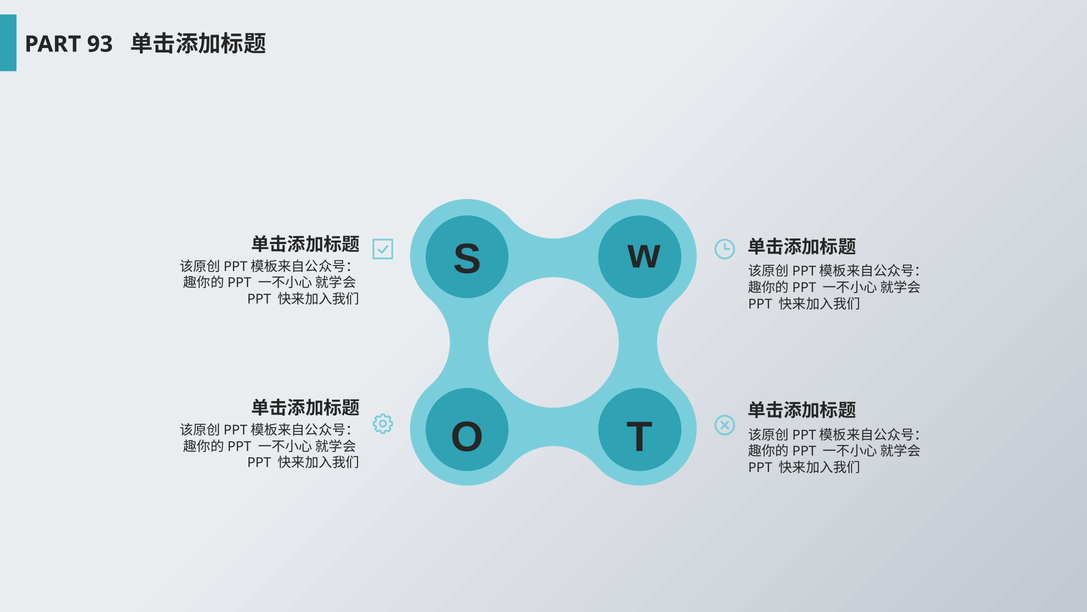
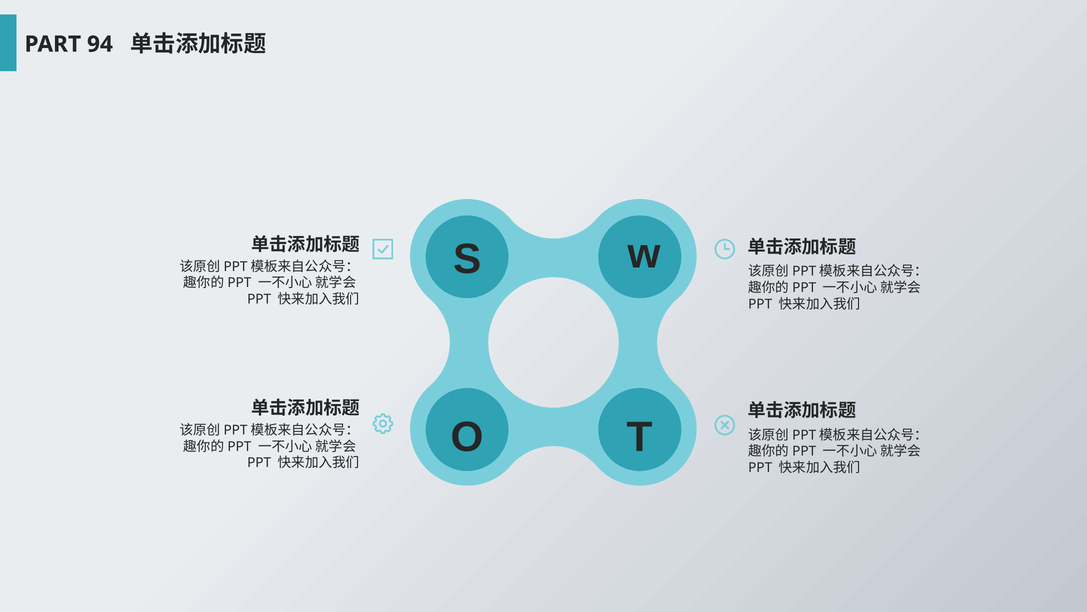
93: 93 -> 94 (100, 44)
